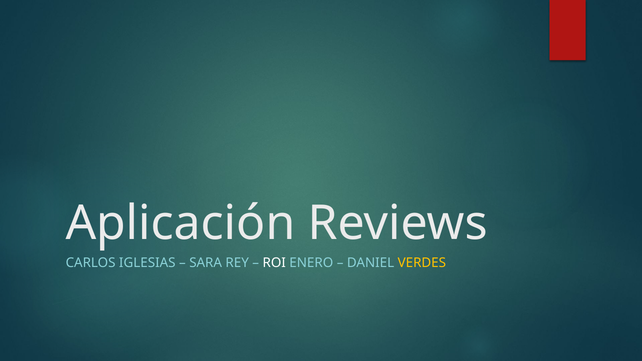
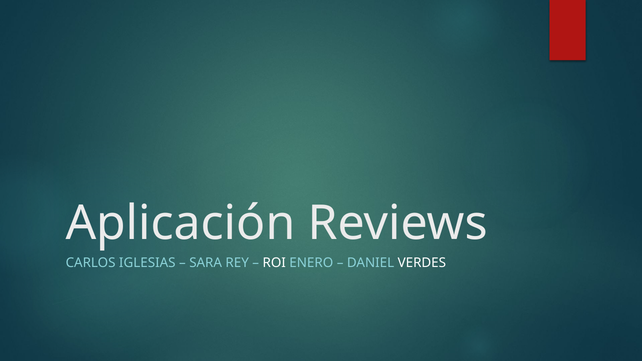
VERDES colour: yellow -> white (422, 263)
